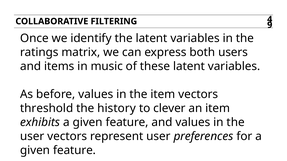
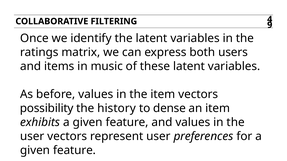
threshold: threshold -> possibility (47, 108)
clever: clever -> dense (169, 108)
